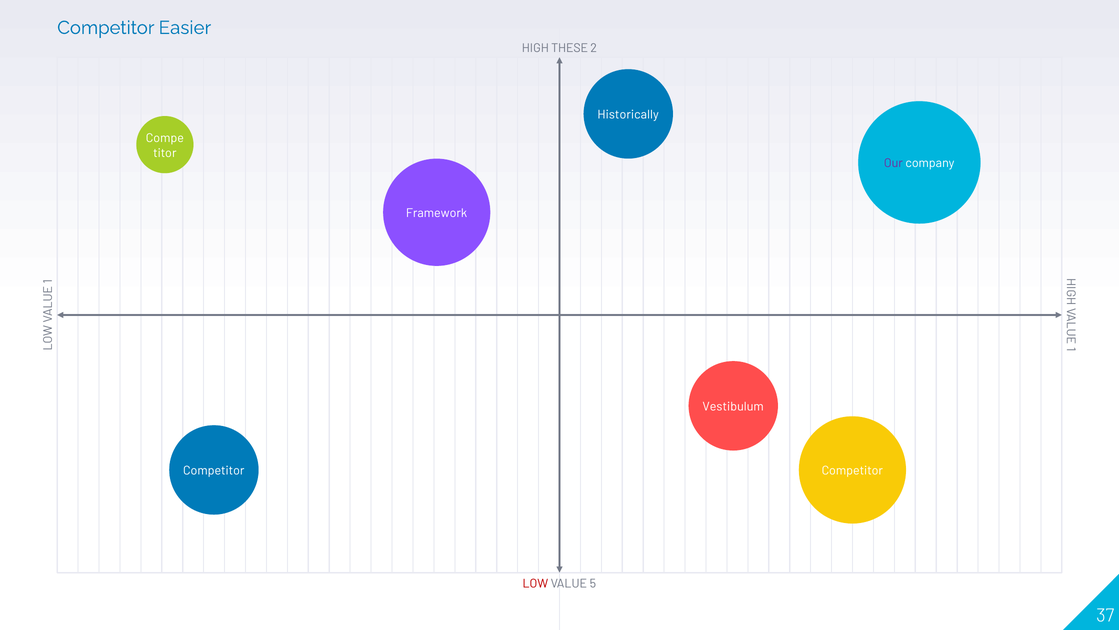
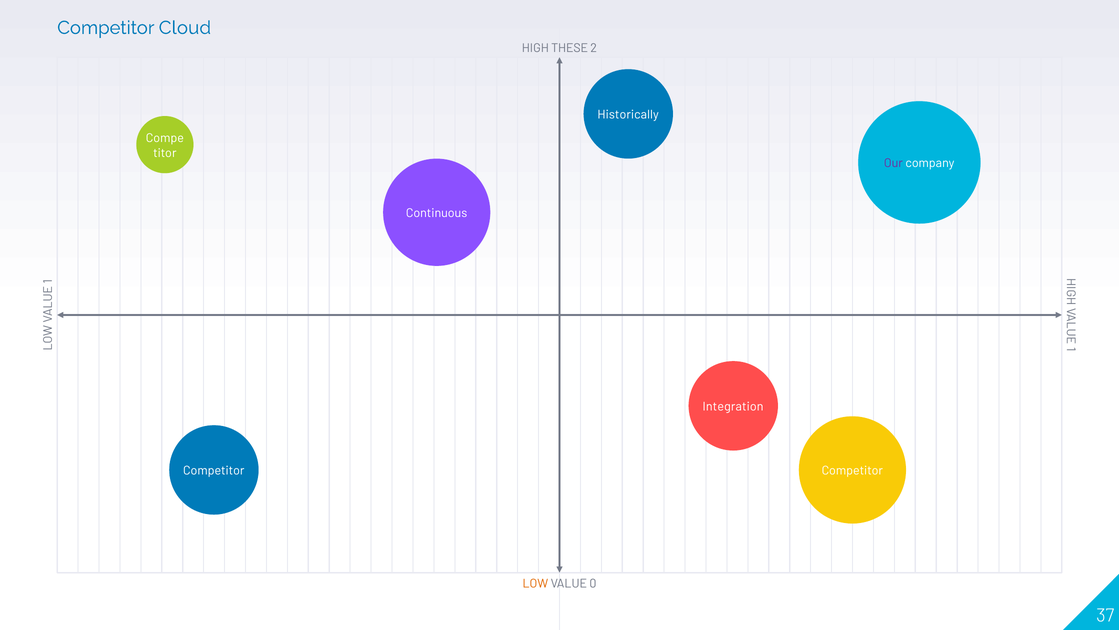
Easier: Easier -> Cloud (185, 28)
Framework: Framework -> Continuous (437, 213)
Vestibulum: Vestibulum -> Integration (733, 406)
LOW colour: red -> orange (535, 583)
5: 5 -> 0 (593, 583)
